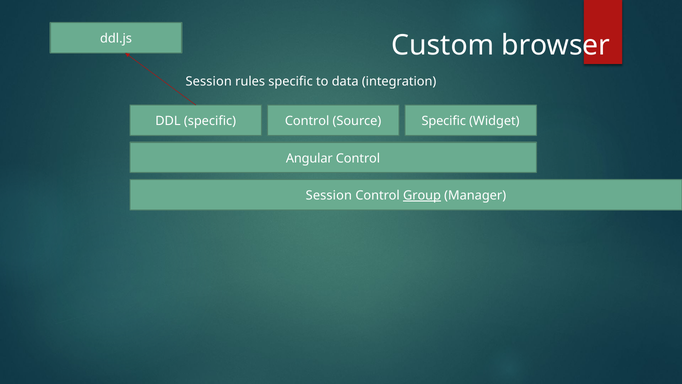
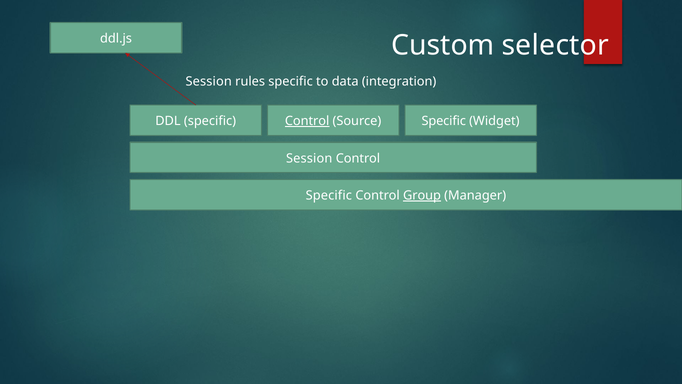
browser: browser -> selector (555, 46)
Control underline: none -> present (307, 121)
Angular: Angular -> Session (309, 158)
Session: Session -> Specific (329, 195)
